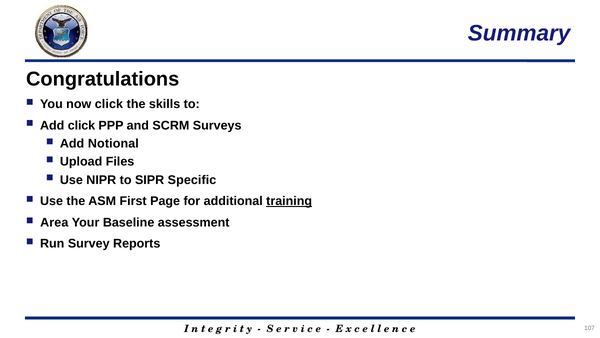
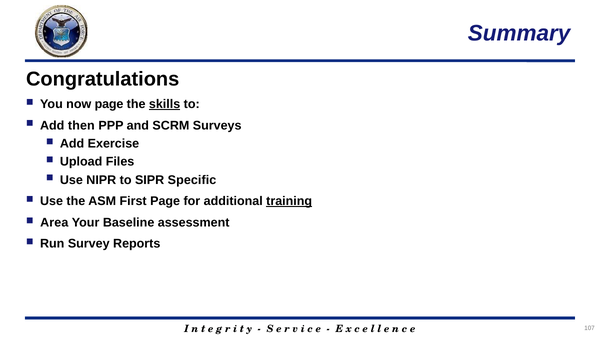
now click: click -> page (109, 104)
skills underline: none -> present (165, 104)
Add click: click -> then (81, 125)
Notional: Notional -> Exercise (113, 143)
